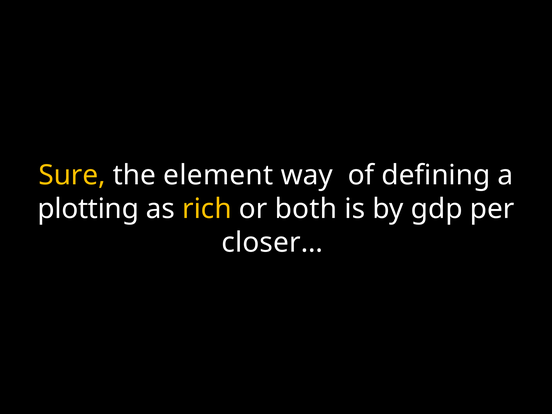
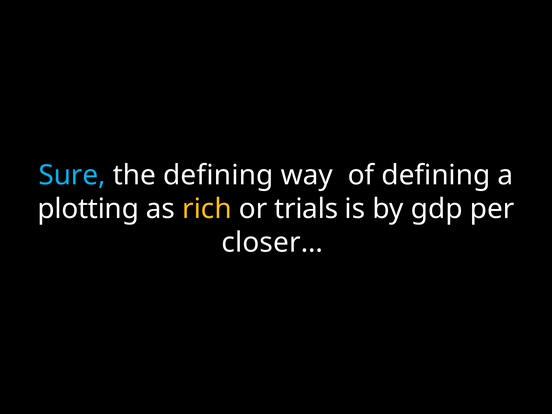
Sure colour: yellow -> light blue (72, 175)
the element: element -> defining (218, 175)
both: both -> trials (306, 209)
